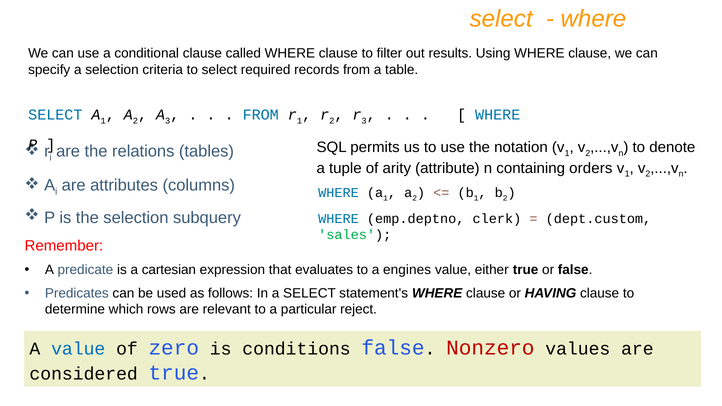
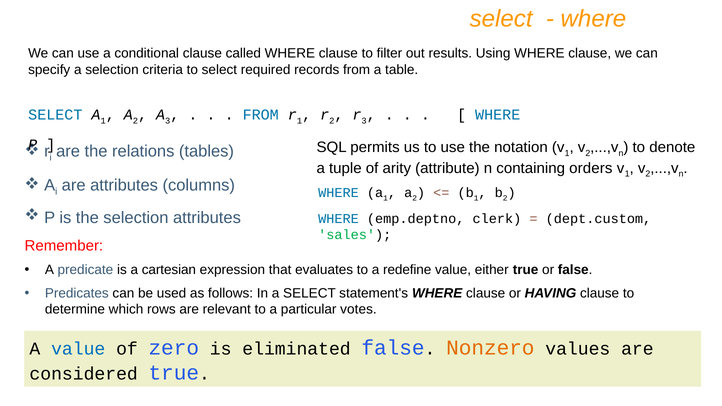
selection subquery: subquery -> attributes (207, 218)
engines: engines -> redefine (407, 270)
reject: reject -> votes (358, 310)
conditions: conditions -> eliminated (297, 349)
Nonzero colour: red -> orange (490, 348)
